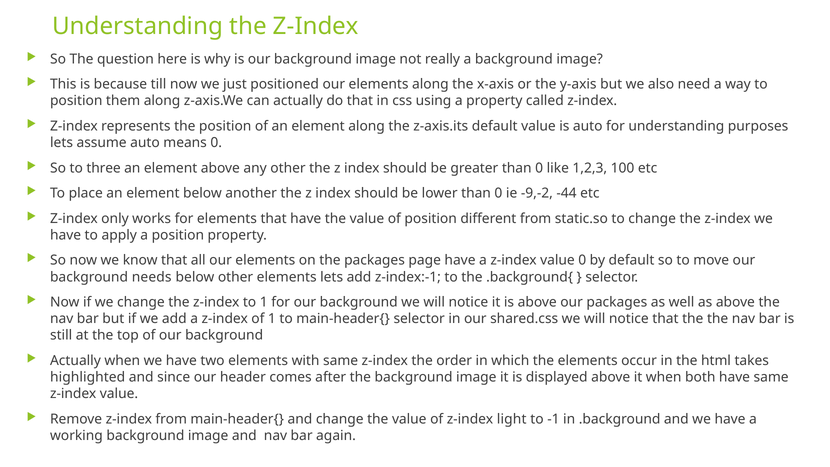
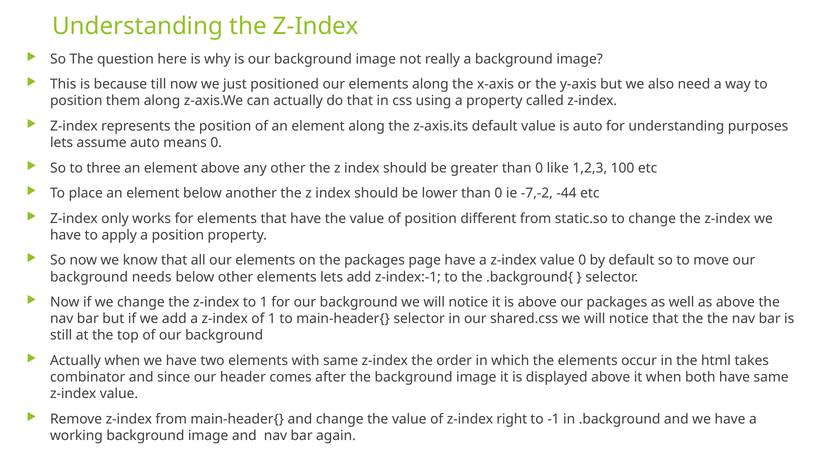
-9,-2: -9,-2 -> -7,-2 (537, 193)
highlighted: highlighted -> combinator (88, 377)
light: light -> right (512, 419)
